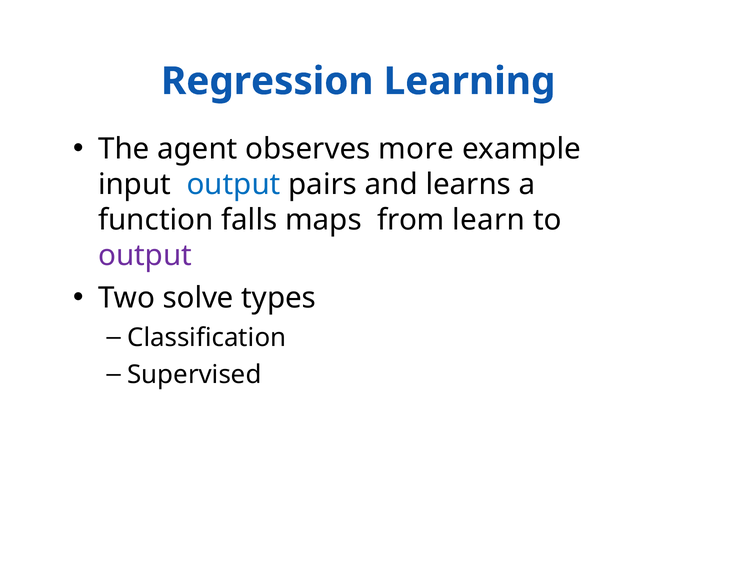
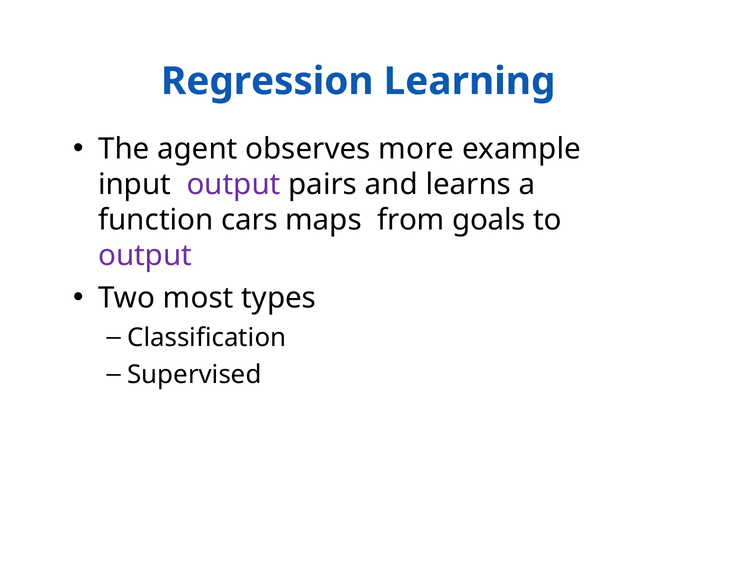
output colour: blue -> purple (234, 184)
falls: falls -> cars (249, 220)
learn: learn -> goals (489, 220)
solve: solve -> most (198, 298)
